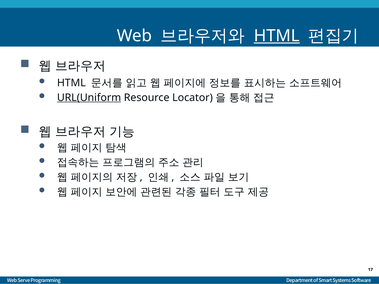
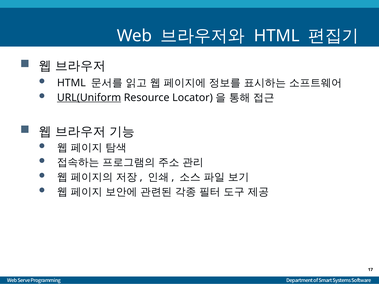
HTML underline: present -> none (277, 36)
